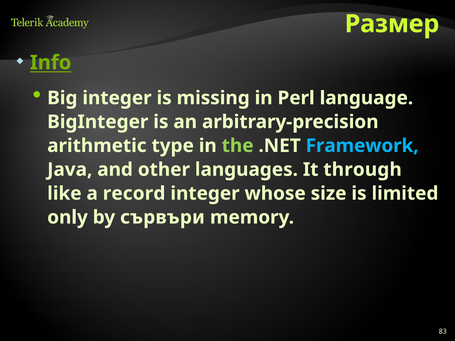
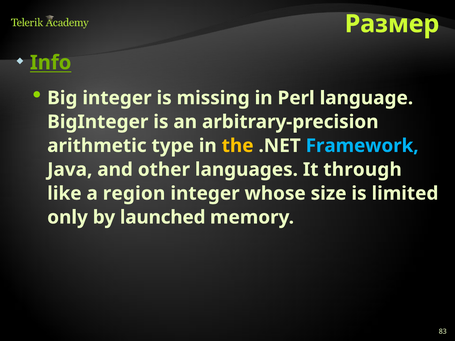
the colour: light green -> yellow (238, 146)
record: record -> region (134, 194)
сървъри: сървъри -> launched (163, 217)
